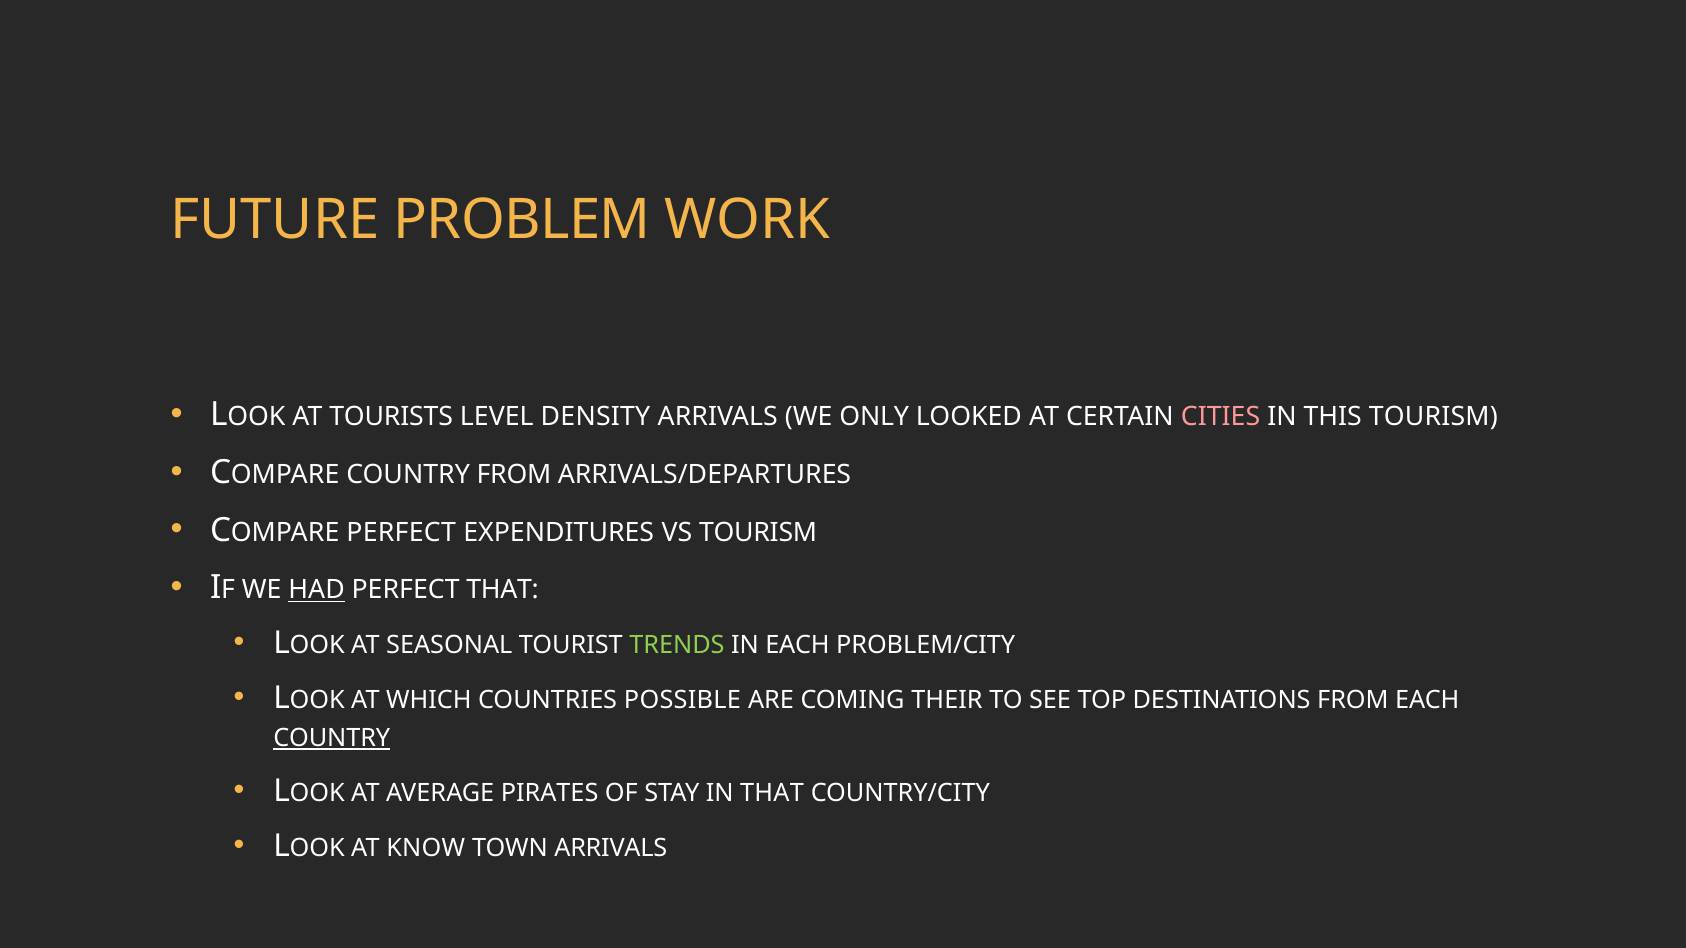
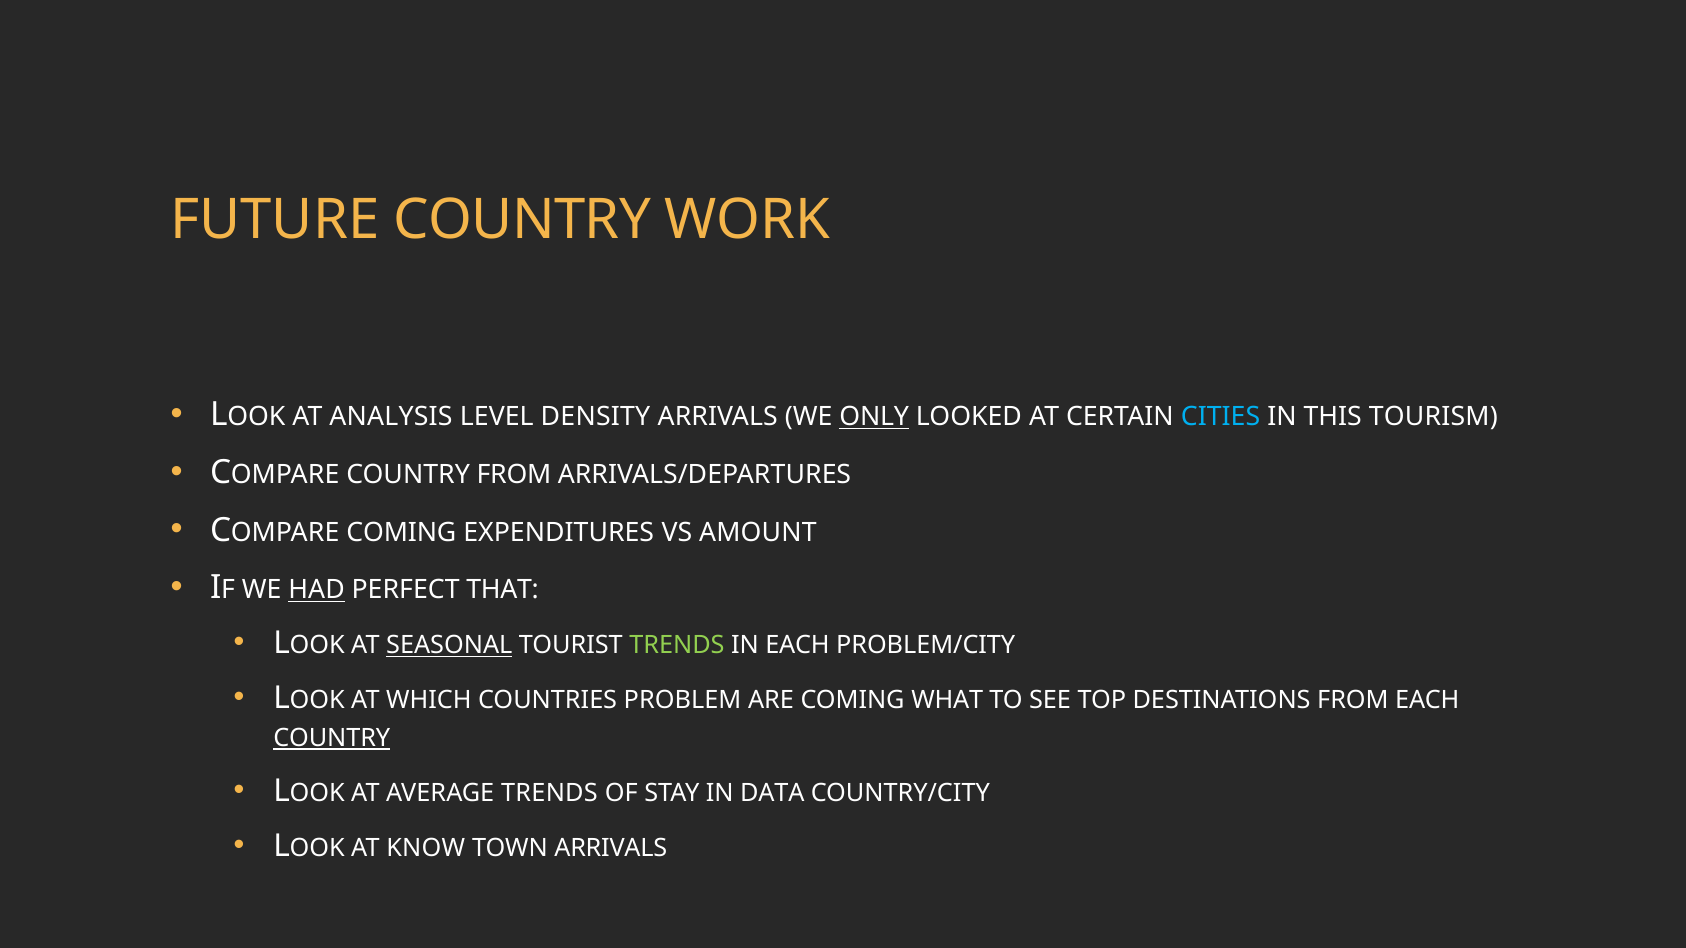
FUTURE PROBLEM: PROBLEM -> COUNTRY (522, 220)
TOURISTS: TOURISTS -> ANALYSIS (391, 417)
ONLY underline: none -> present (874, 417)
CITIES colour: pink -> light blue (1221, 417)
PERFECT: PERFECT -> COMING (401, 532)
VS TOURISM: TOURISM -> AMOUNT (758, 532)
SEASONAL underline: none -> present (449, 646)
POSSIBLE: POSSIBLE -> PROBLEM (683, 701)
THEIR: THEIR -> WHAT (947, 701)
AVERAGE PIRATES: PIRATES -> TRENDS (549, 793)
IN THAT: THAT -> DATA (772, 793)
